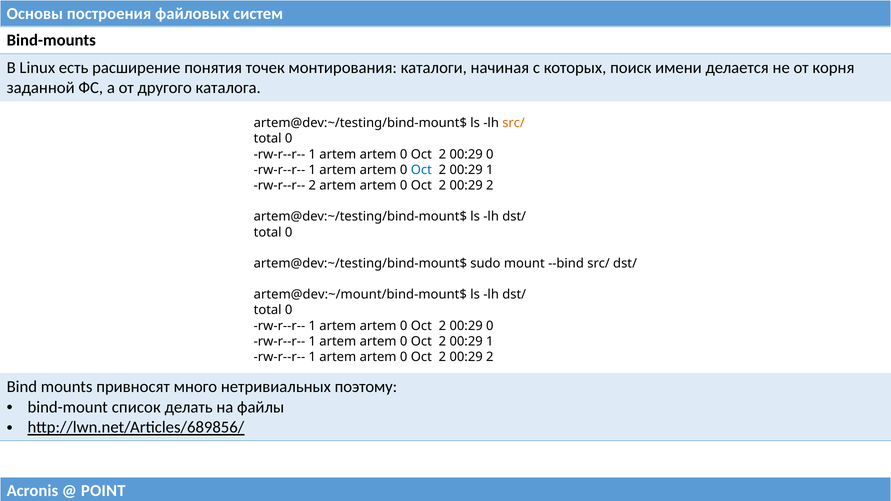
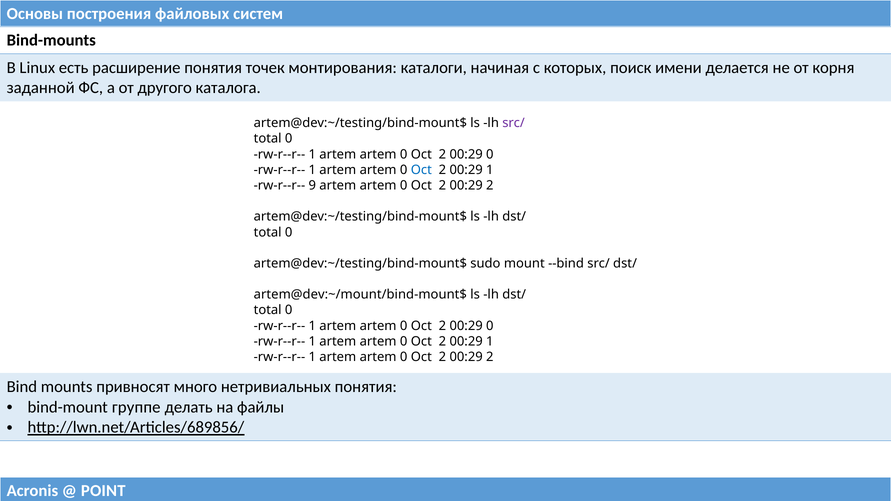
src/ colour: orange -> purple (514, 123)
rw-r--r-- 2: 2 -> 9 (312, 186)
нетривиальных поэтому: поэтому -> понятия (366, 387)
список: список -> группе (136, 407)
